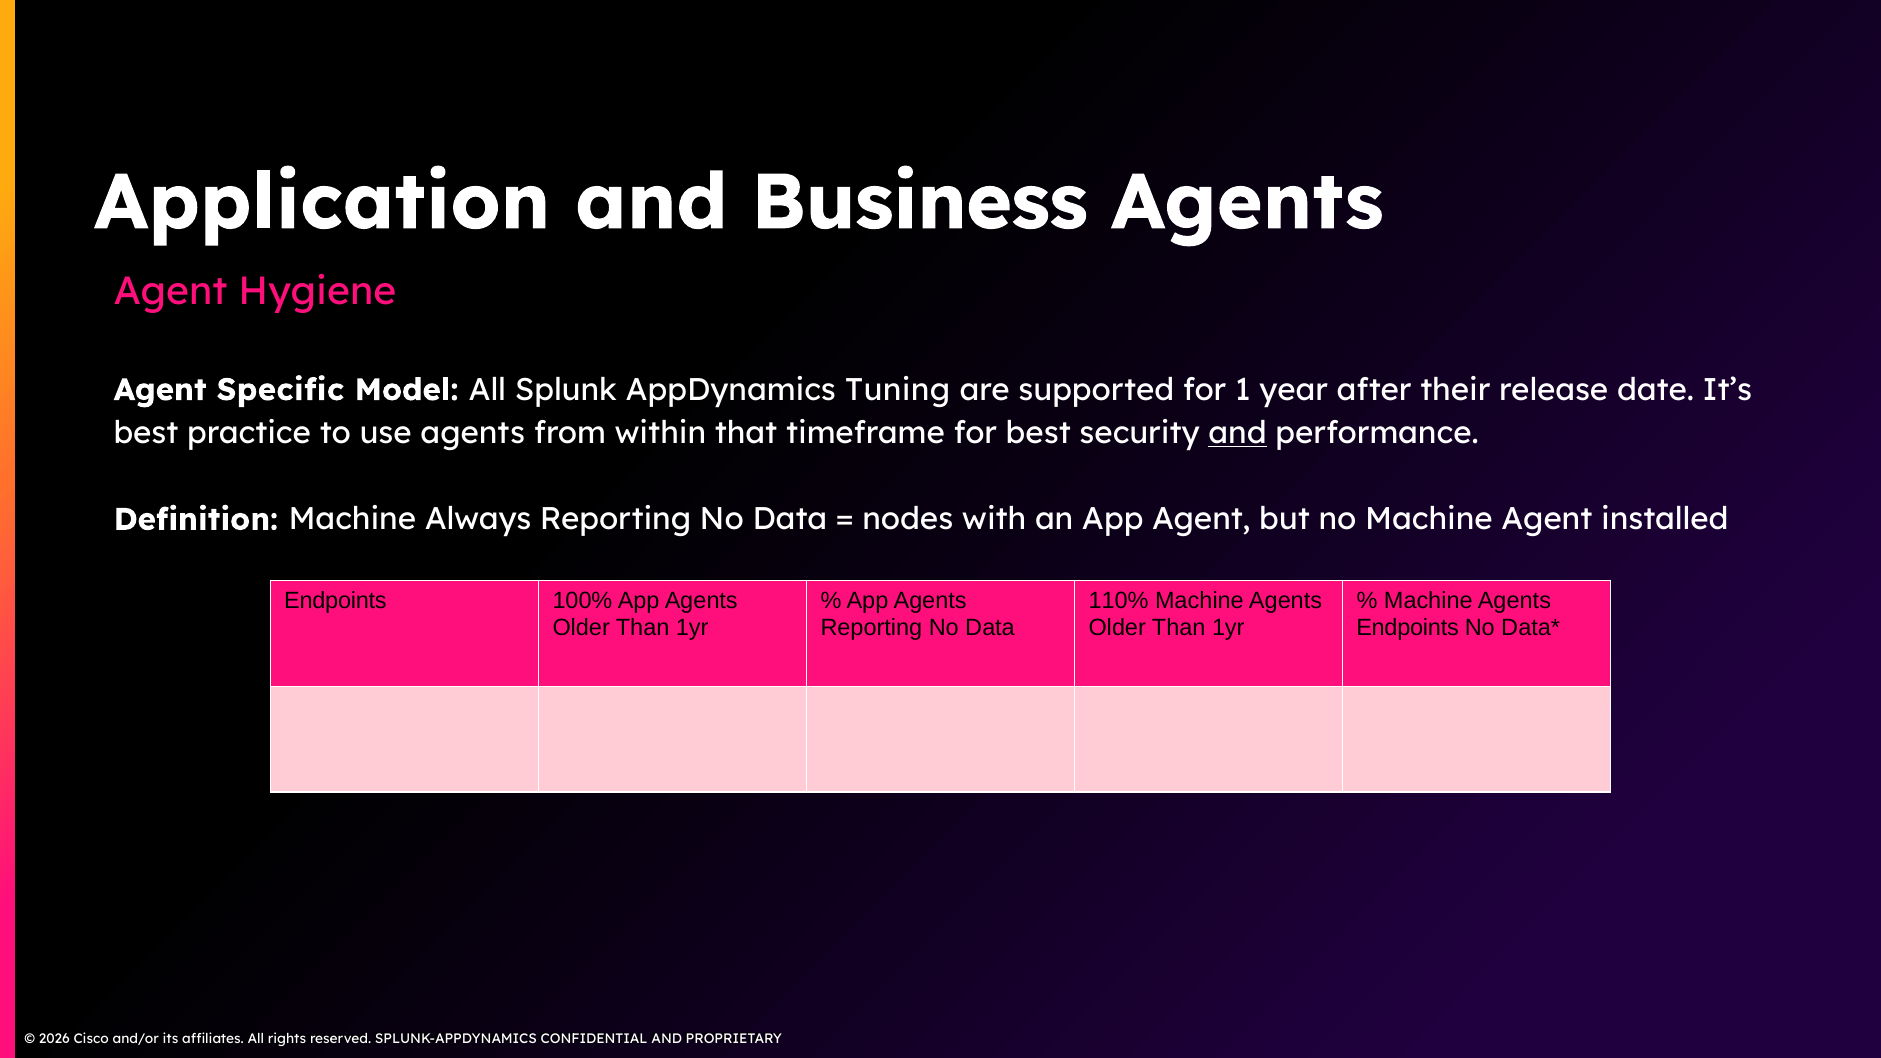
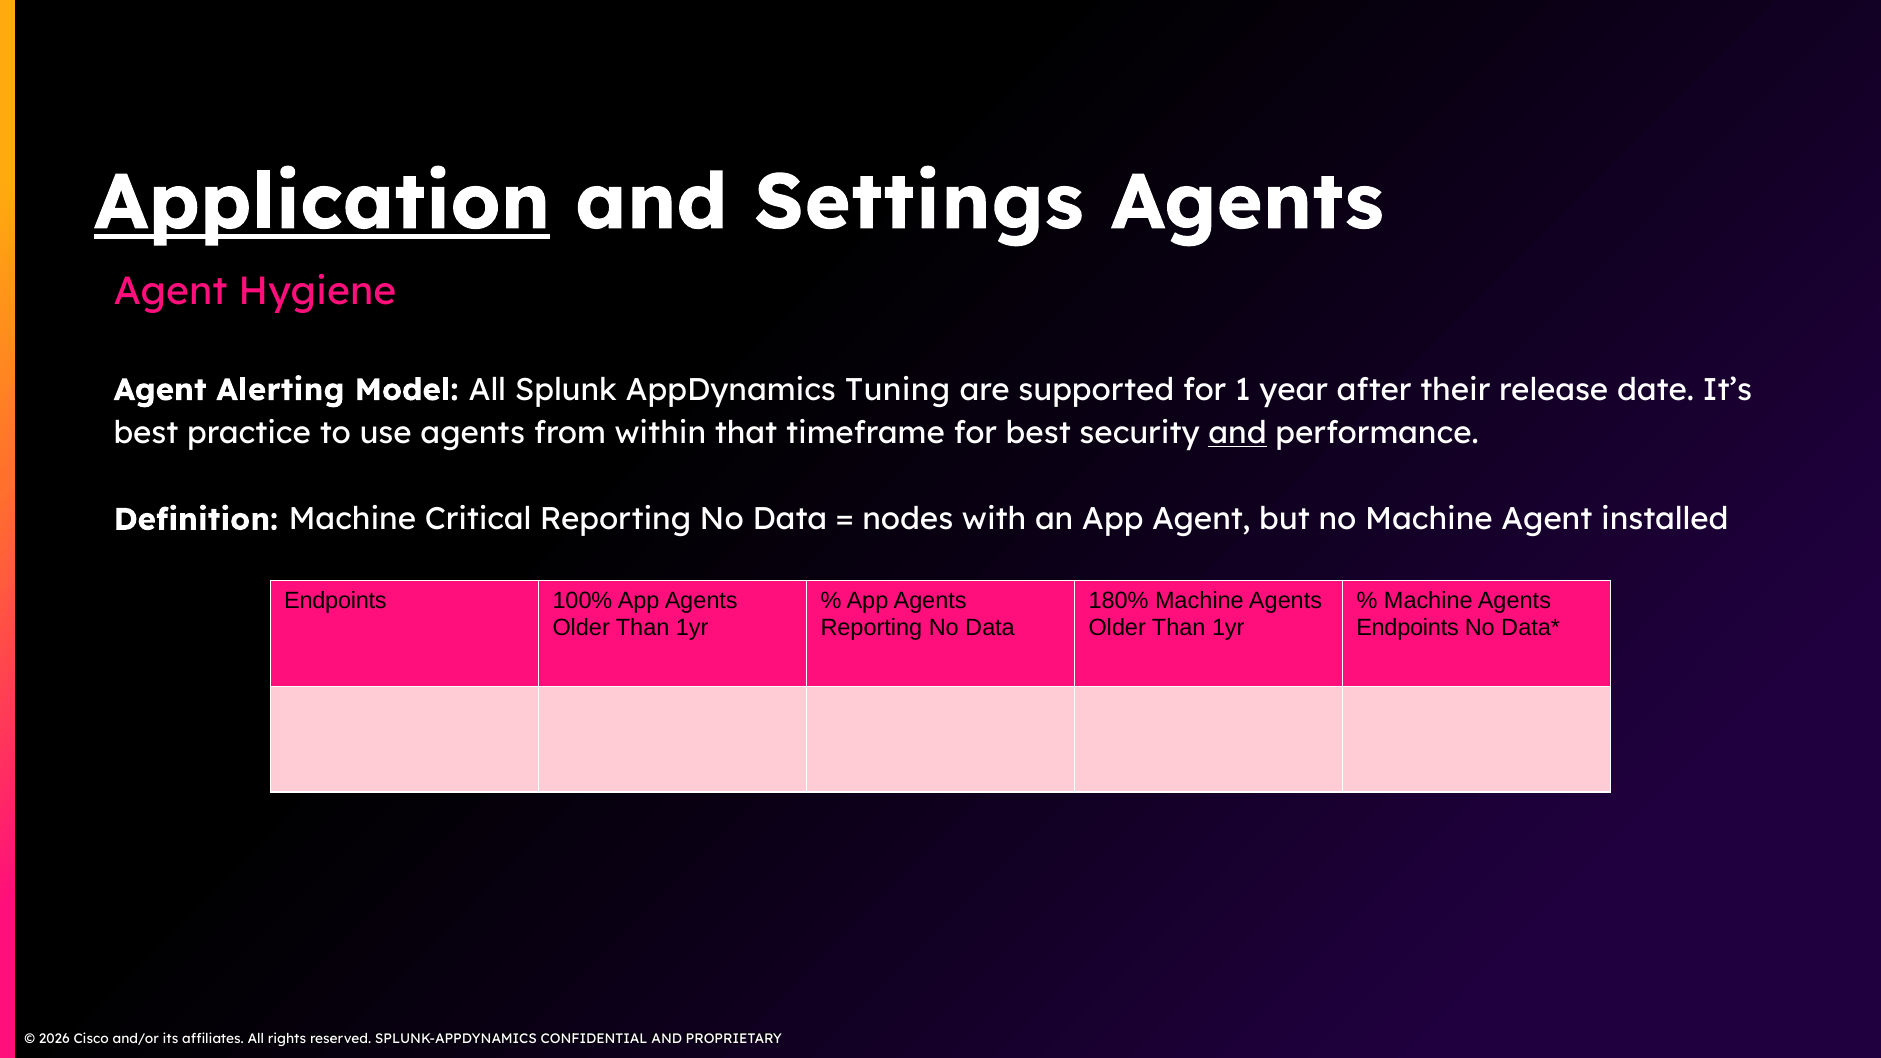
Application underline: none -> present (322, 203)
Business: Business -> Settings (919, 203)
Specific: Specific -> Alerting (280, 390)
Always: Always -> Critical (478, 520)
110%: 110% -> 180% (1119, 601)
